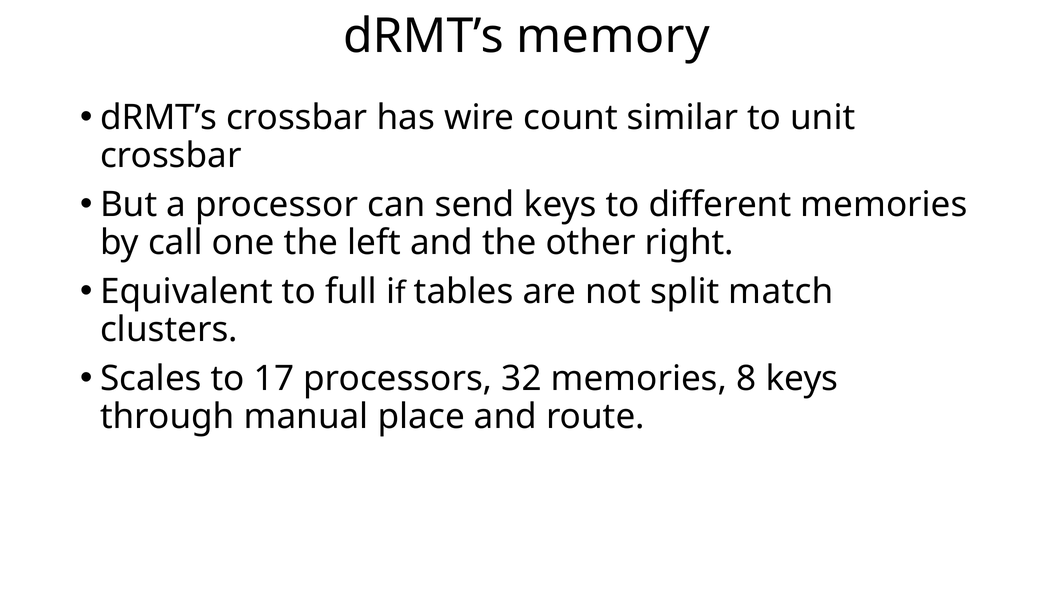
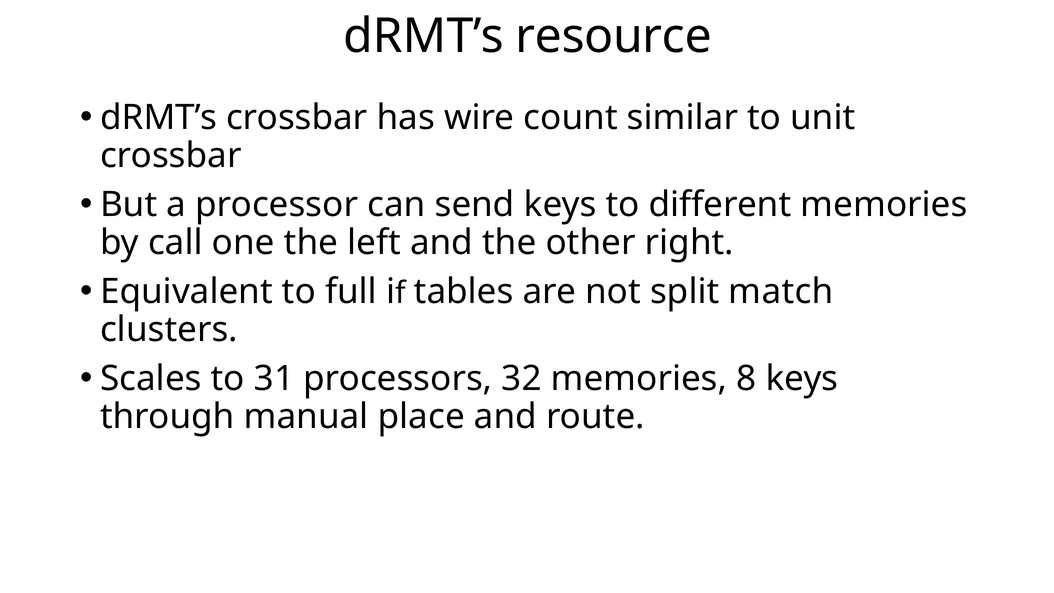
memory: memory -> resource (614, 36)
17: 17 -> 31 (274, 378)
